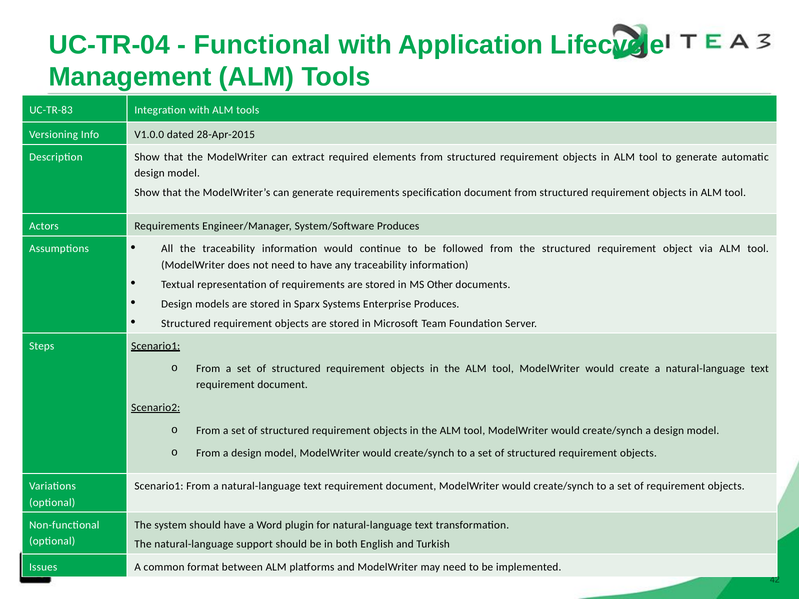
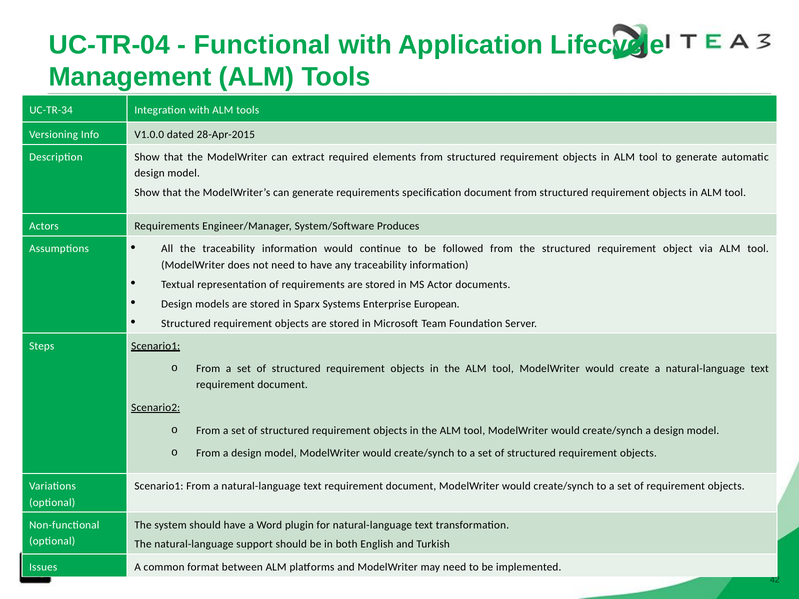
UC-TR-83: UC-TR-83 -> UC-TR-34 (51, 110)
Other: Other -> Actor (440, 285)
Enterprise Produces: Produces -> European (437, 304)
